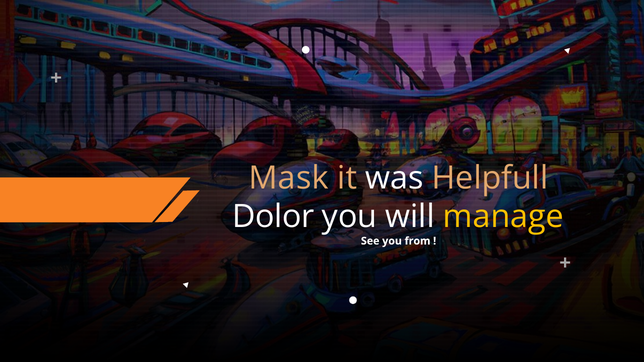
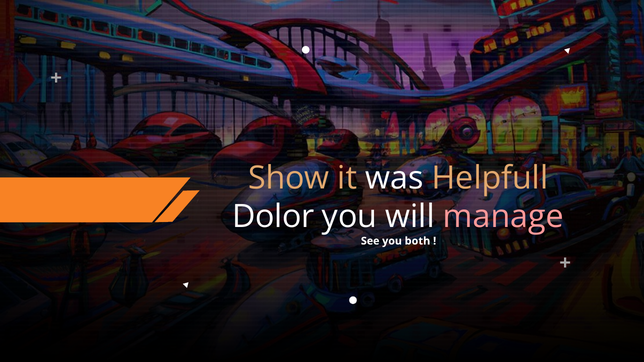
Mask: Mask -> Show (289, 178)
manage colour: yellow -> pink (503, 217)
from: from -> both (417, 241)
